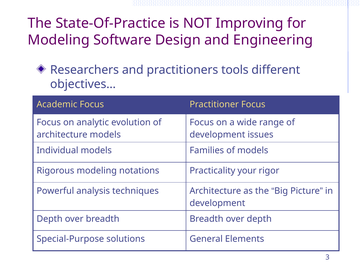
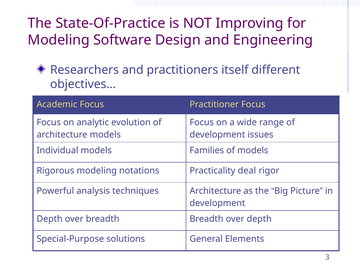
tools: tools -> itself (235, 70)
your: your -> deal (247, 171)
